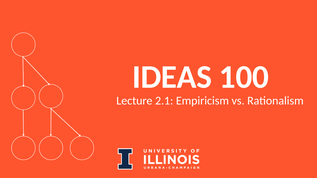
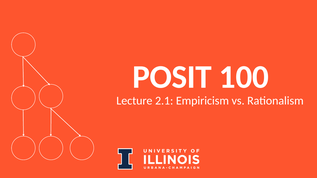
IDEAS: IDEAS -> POSIT (172, 77)
